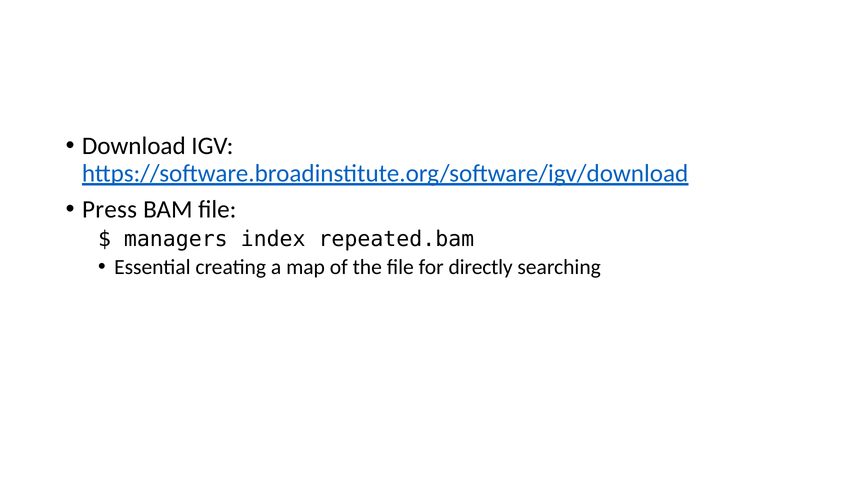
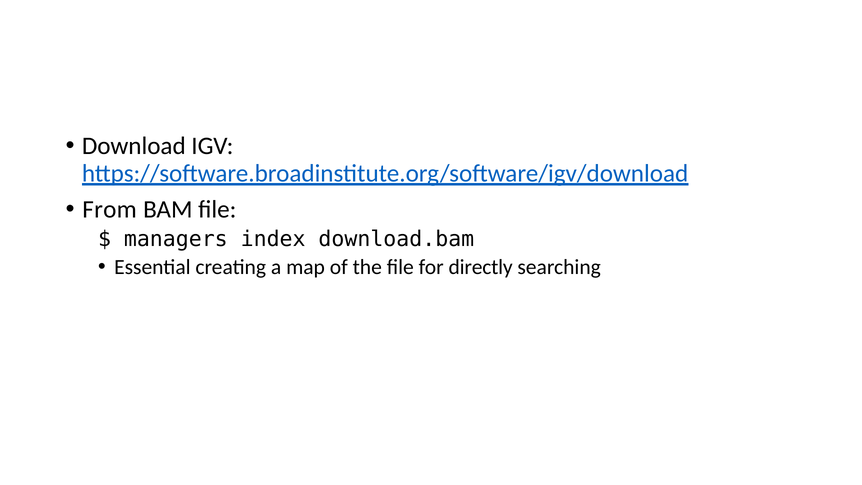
Press: Press -> From (110, 210)
repeated.bam: repeated.bam -> download.bam (396, 239)
